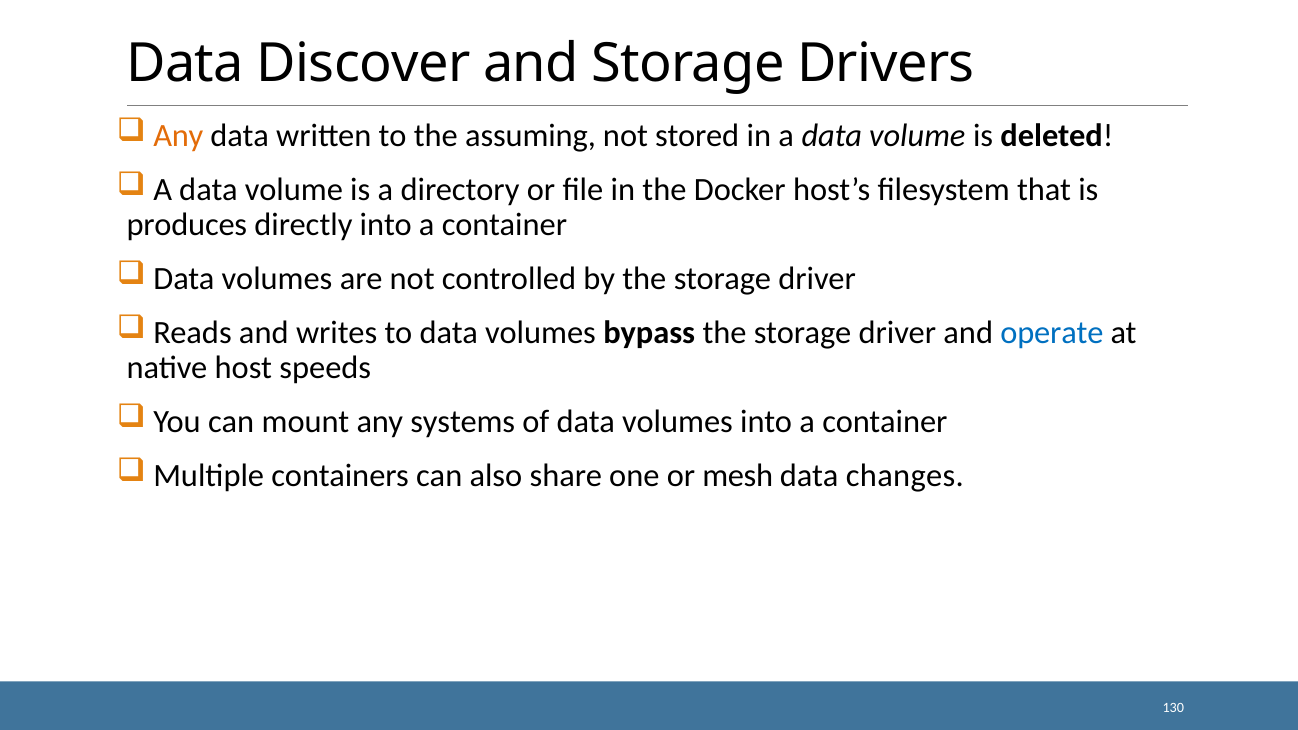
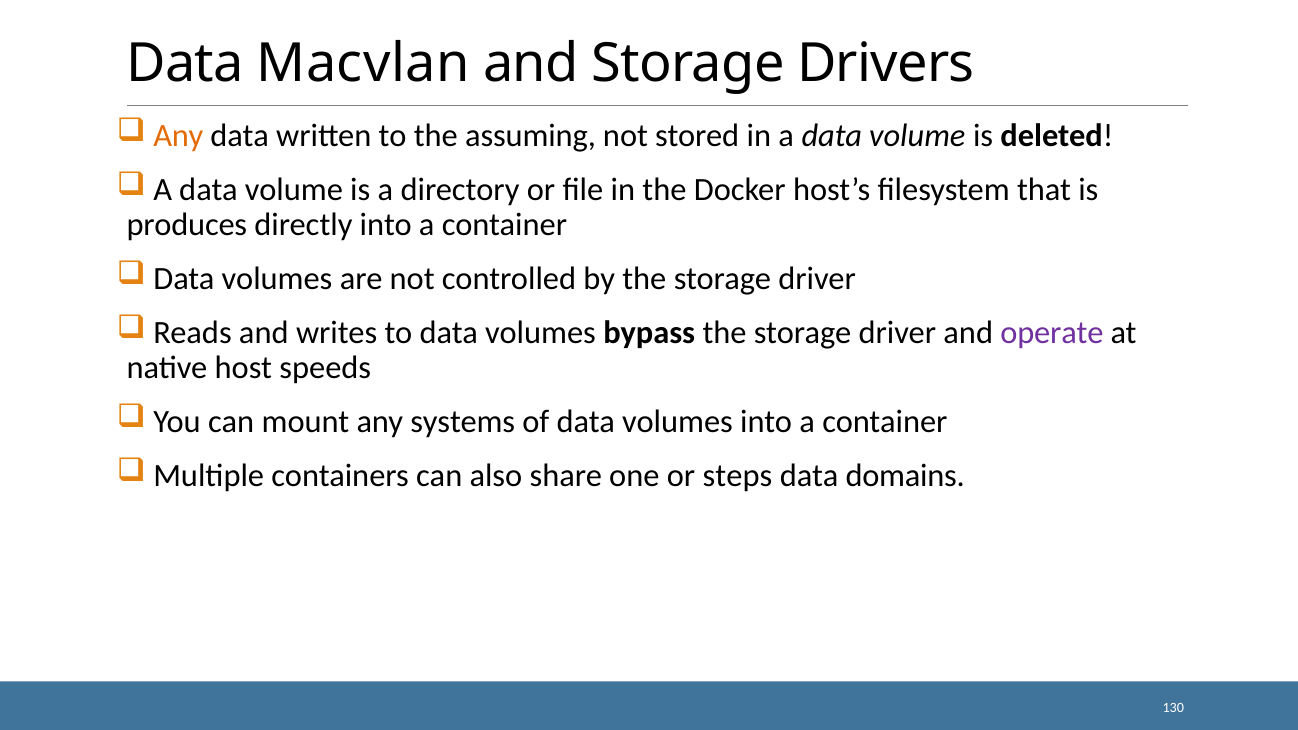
Discover: Discover -> Macvlan (363, 64)
operate colour: blue -> purple (1052, 333)
mesh: mesh -> steps (737, 476)
changes: changes -> domains (905, 476)
